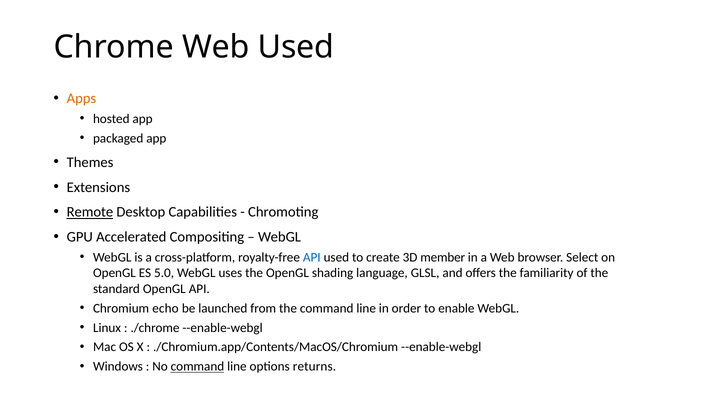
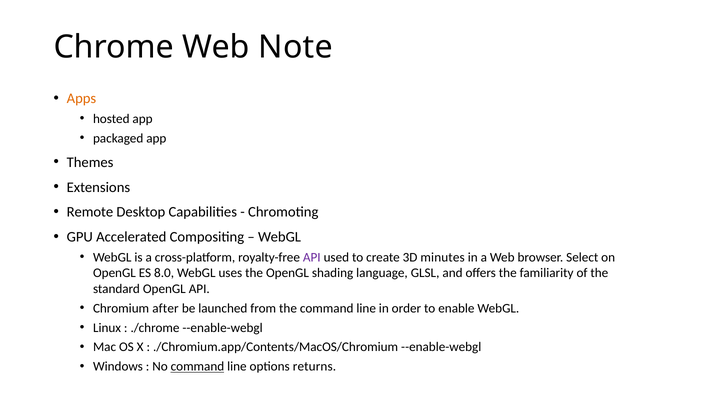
Web Used: Used -> Note (296, 47)
Remote underline: present -> none (90, 212)
API colour: blue -> purple (312, 257)
member: member -> minutes (443, 257)
5.0: 5.0 -> 8.0 (164, 273)
echo: echo -> after (165, 308)
